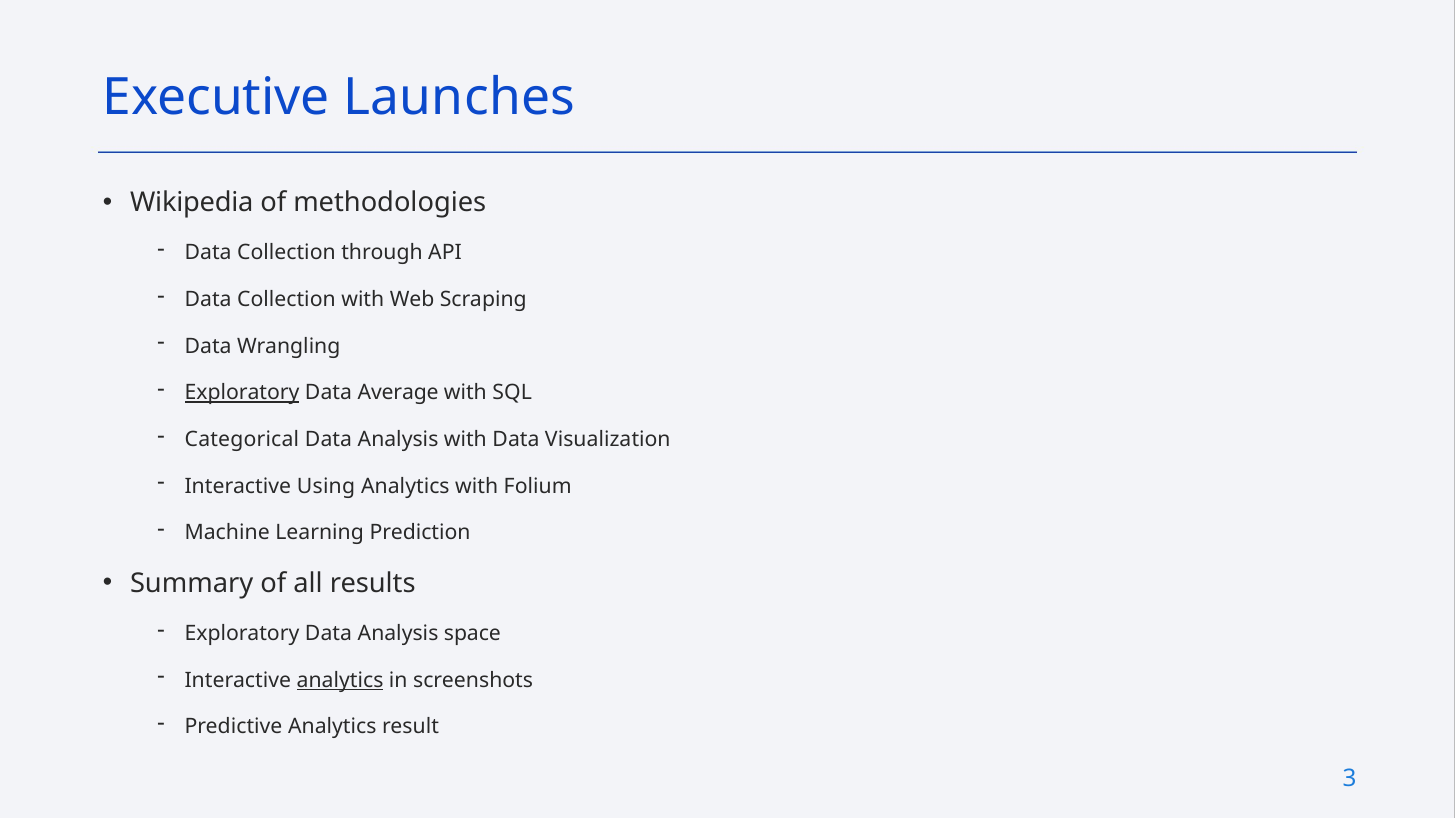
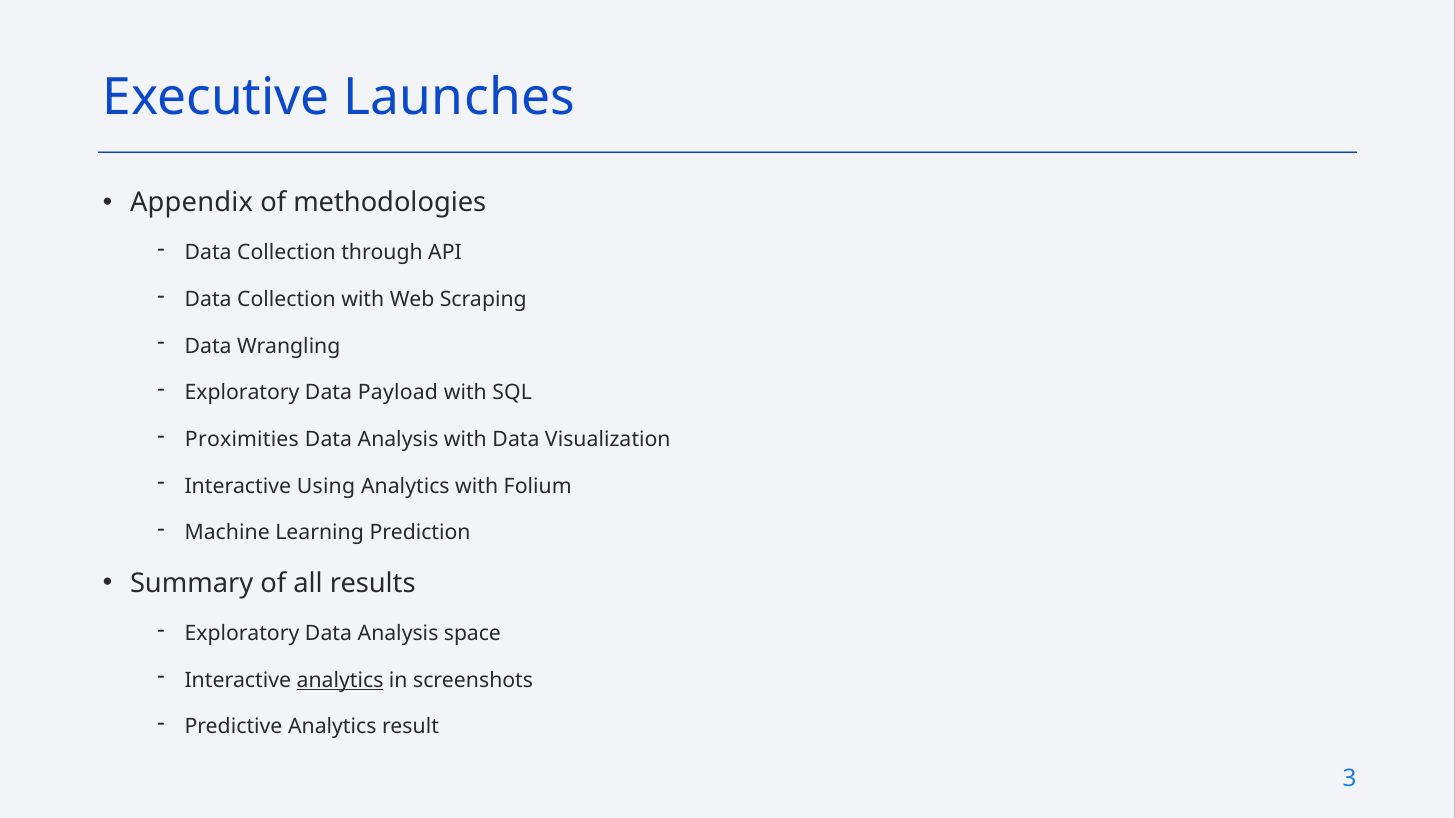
Wikipedia: Wikipedia -> Appendix (192, 203)
Exploratory underline: present -> none (242, 393)
Average: Average -> Payload (398, 393)
Categorical: Categorical -> Proximities (242, 440)
